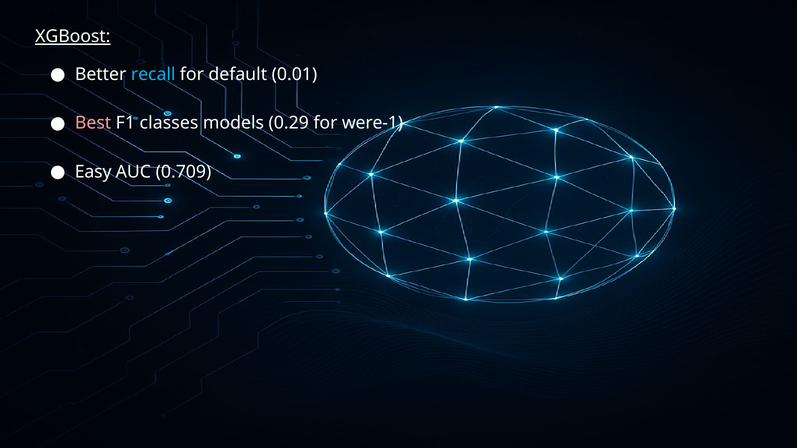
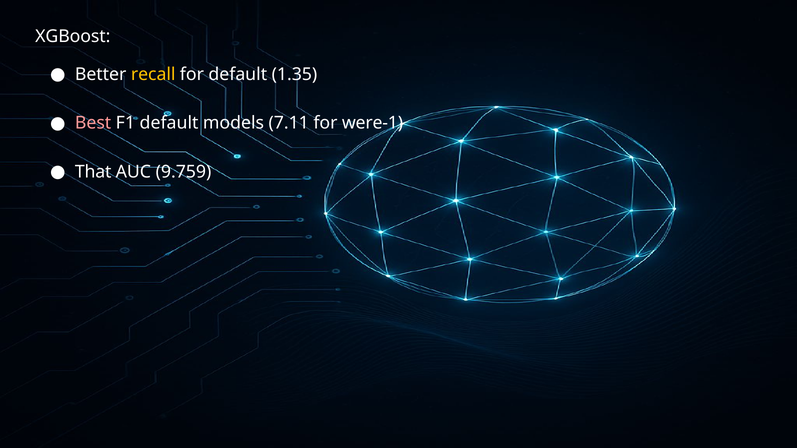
XGBoost underline: present -> none (73, 37)
recall colour: light blue -> yellow (153, 74)
0.01: 0.01 -> 1.35 (294, 74)
F1 classes: classes -> default (169, 123)
0.29: 0.29 -> 7.11 (289, 123)
Easy: Easy -> That (93, 172)
0.709: 0.709 -> 9.759 (184, 172)
